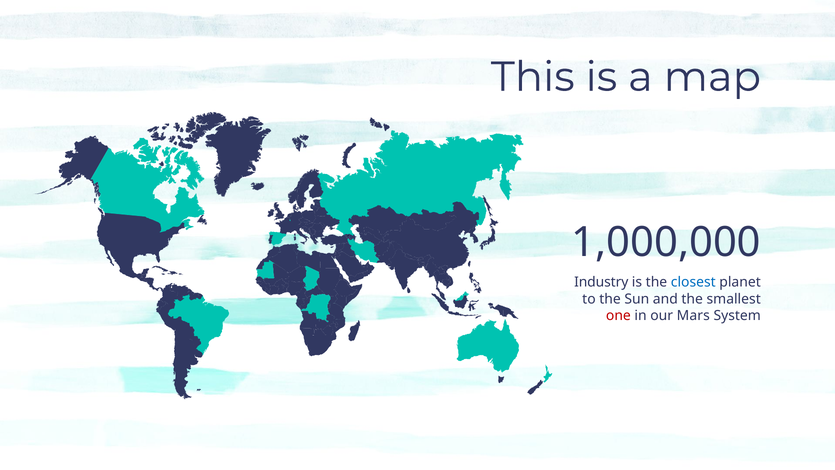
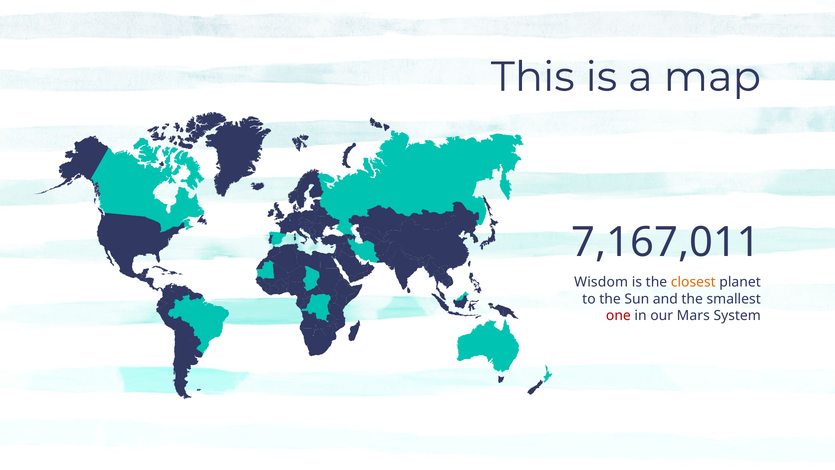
1,000,000: 1,000,000 -> 7,167,011 (666, 242)
Industry: Industry -> Wisdom (601, 282)
closest colour: blue -> orange (693, 282)
